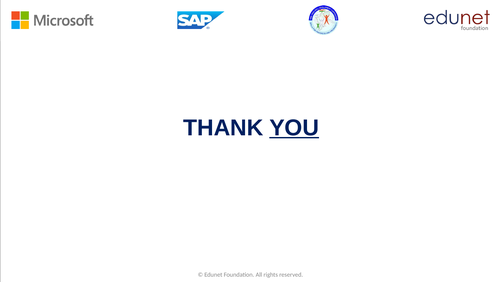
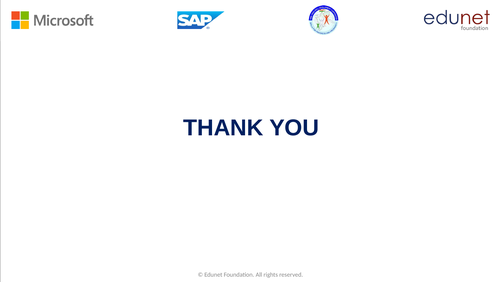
YOU underline: present -> none (294, 128)
